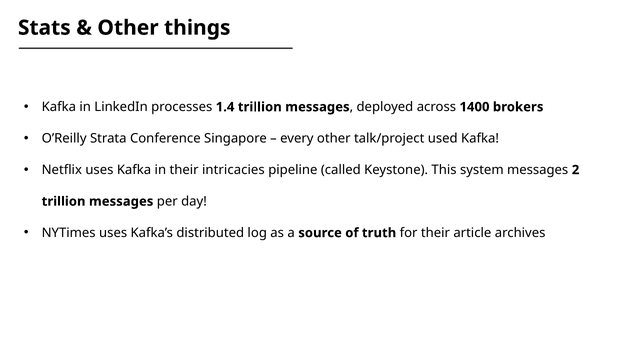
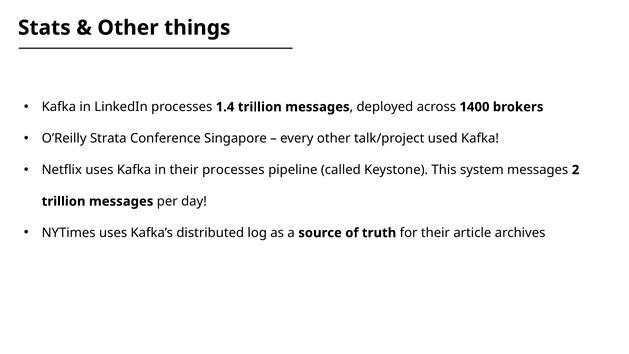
their intricacies: intricacies -> processes (233, 170)
